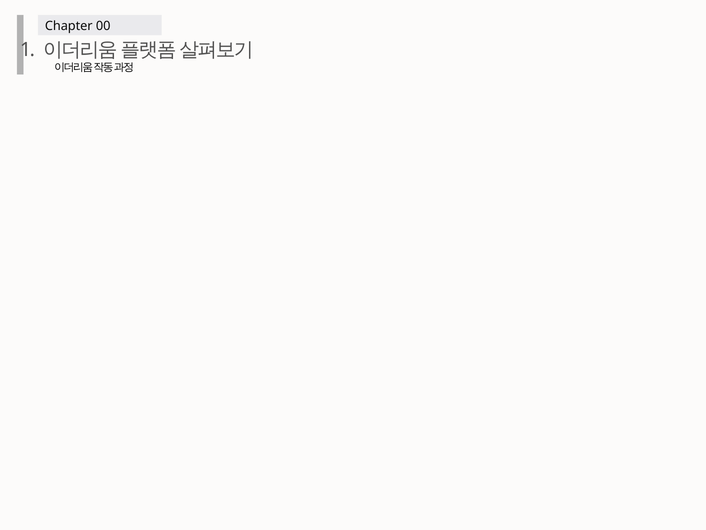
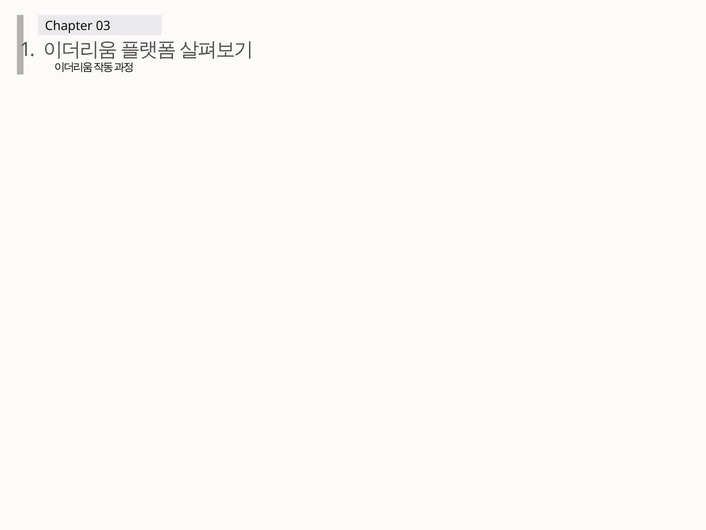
00: 00 -> 03 (103, 26)
